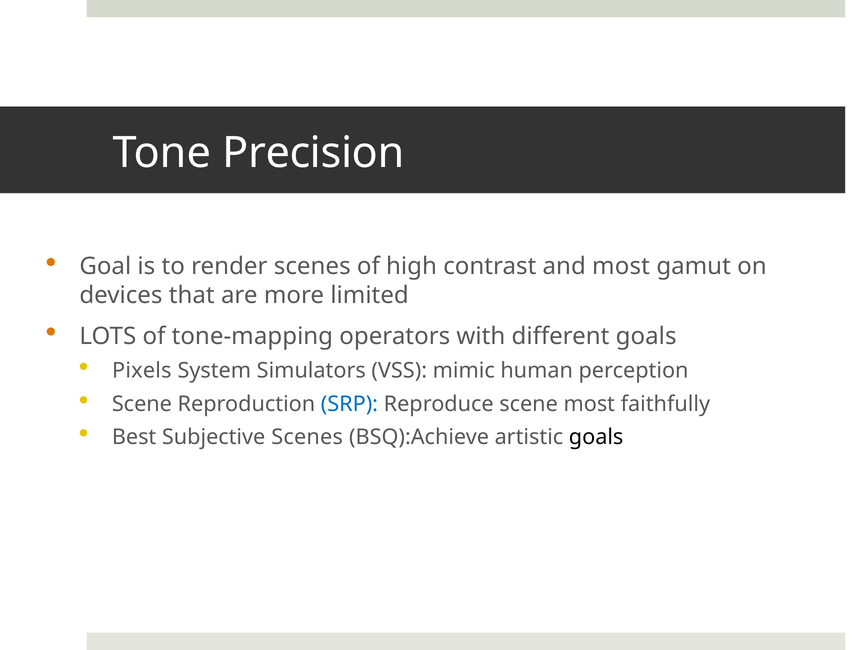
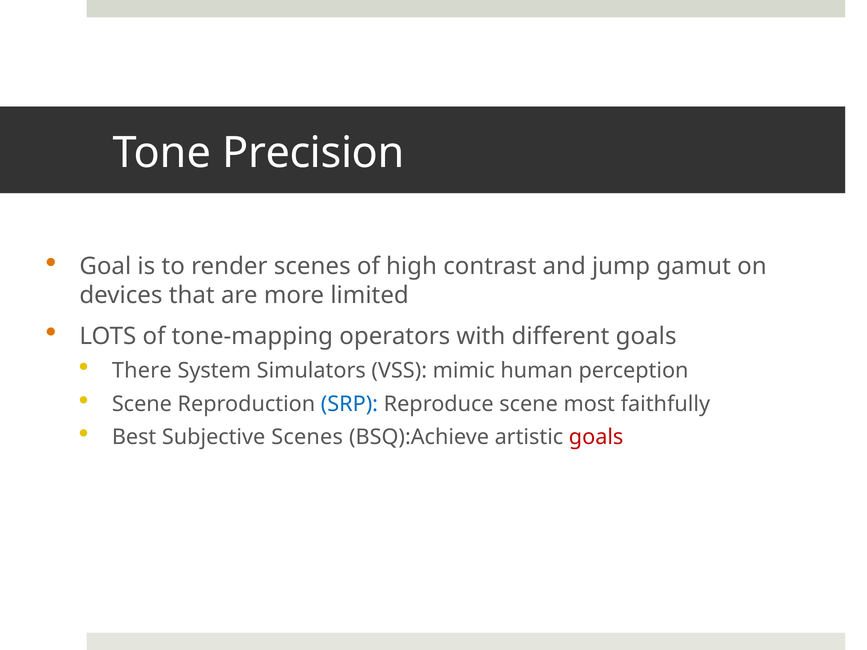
and most: most -> jump (621, 267)
Pixels: Pixels -> There (142, 371)
goals colour: black -> red (596, 437)
